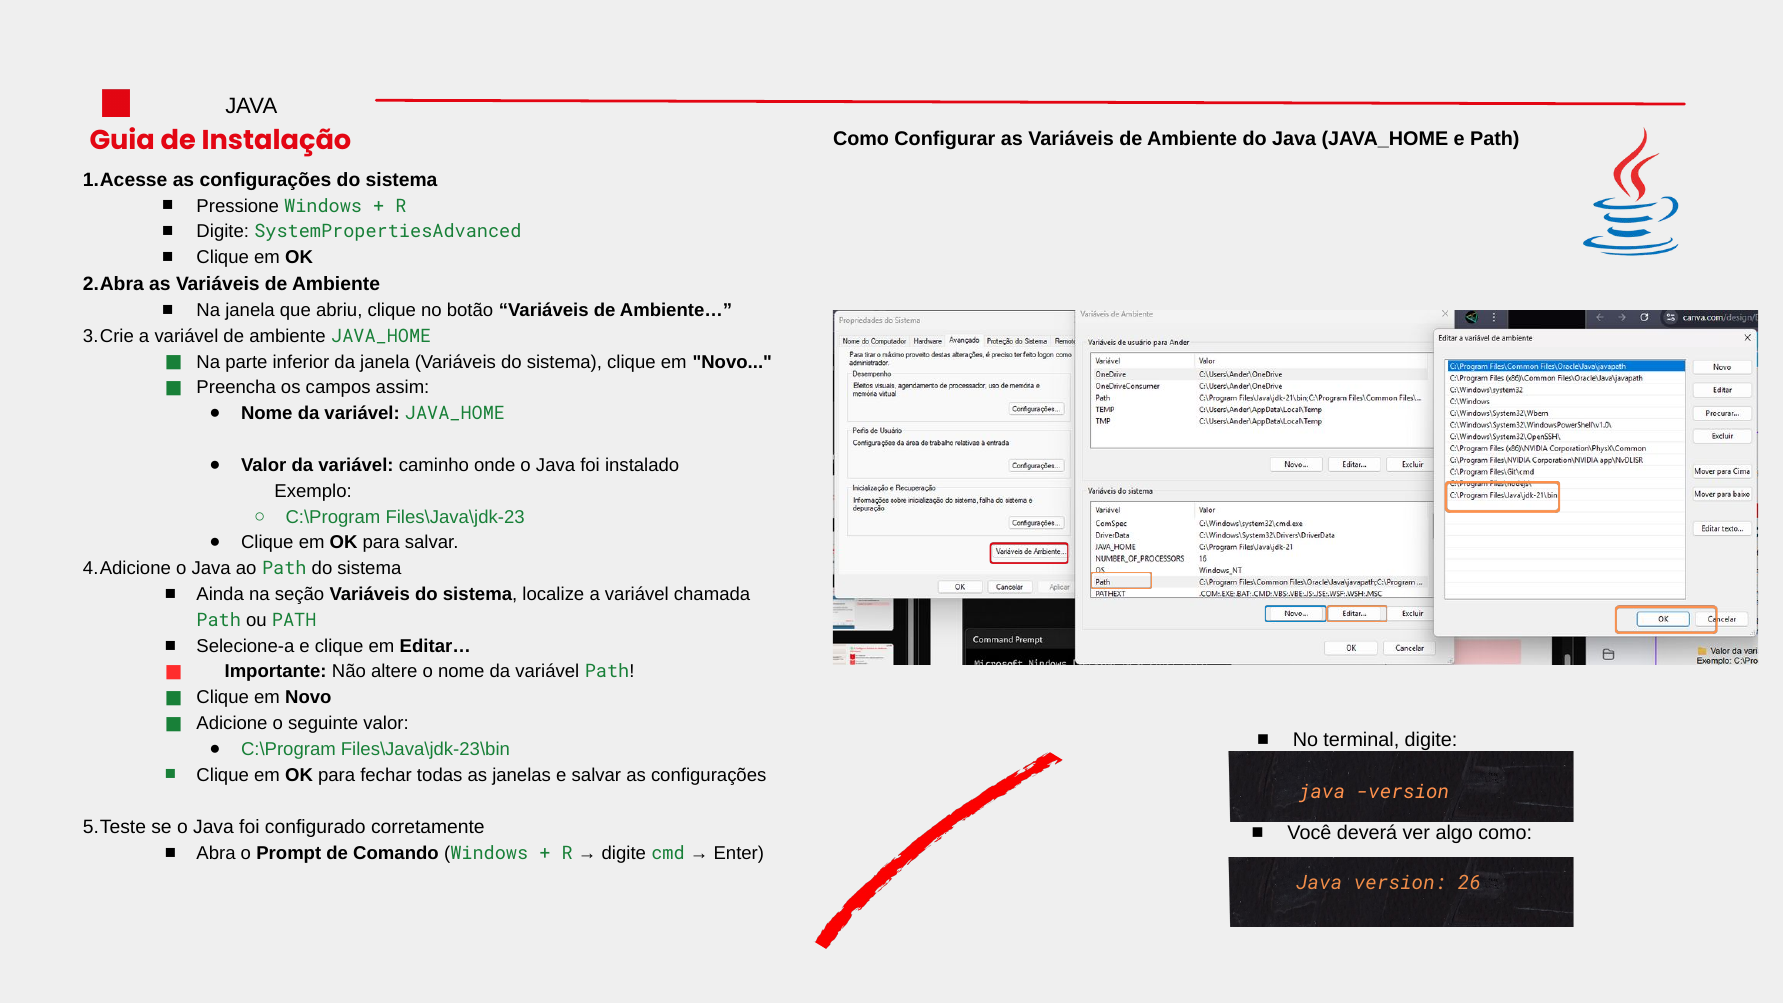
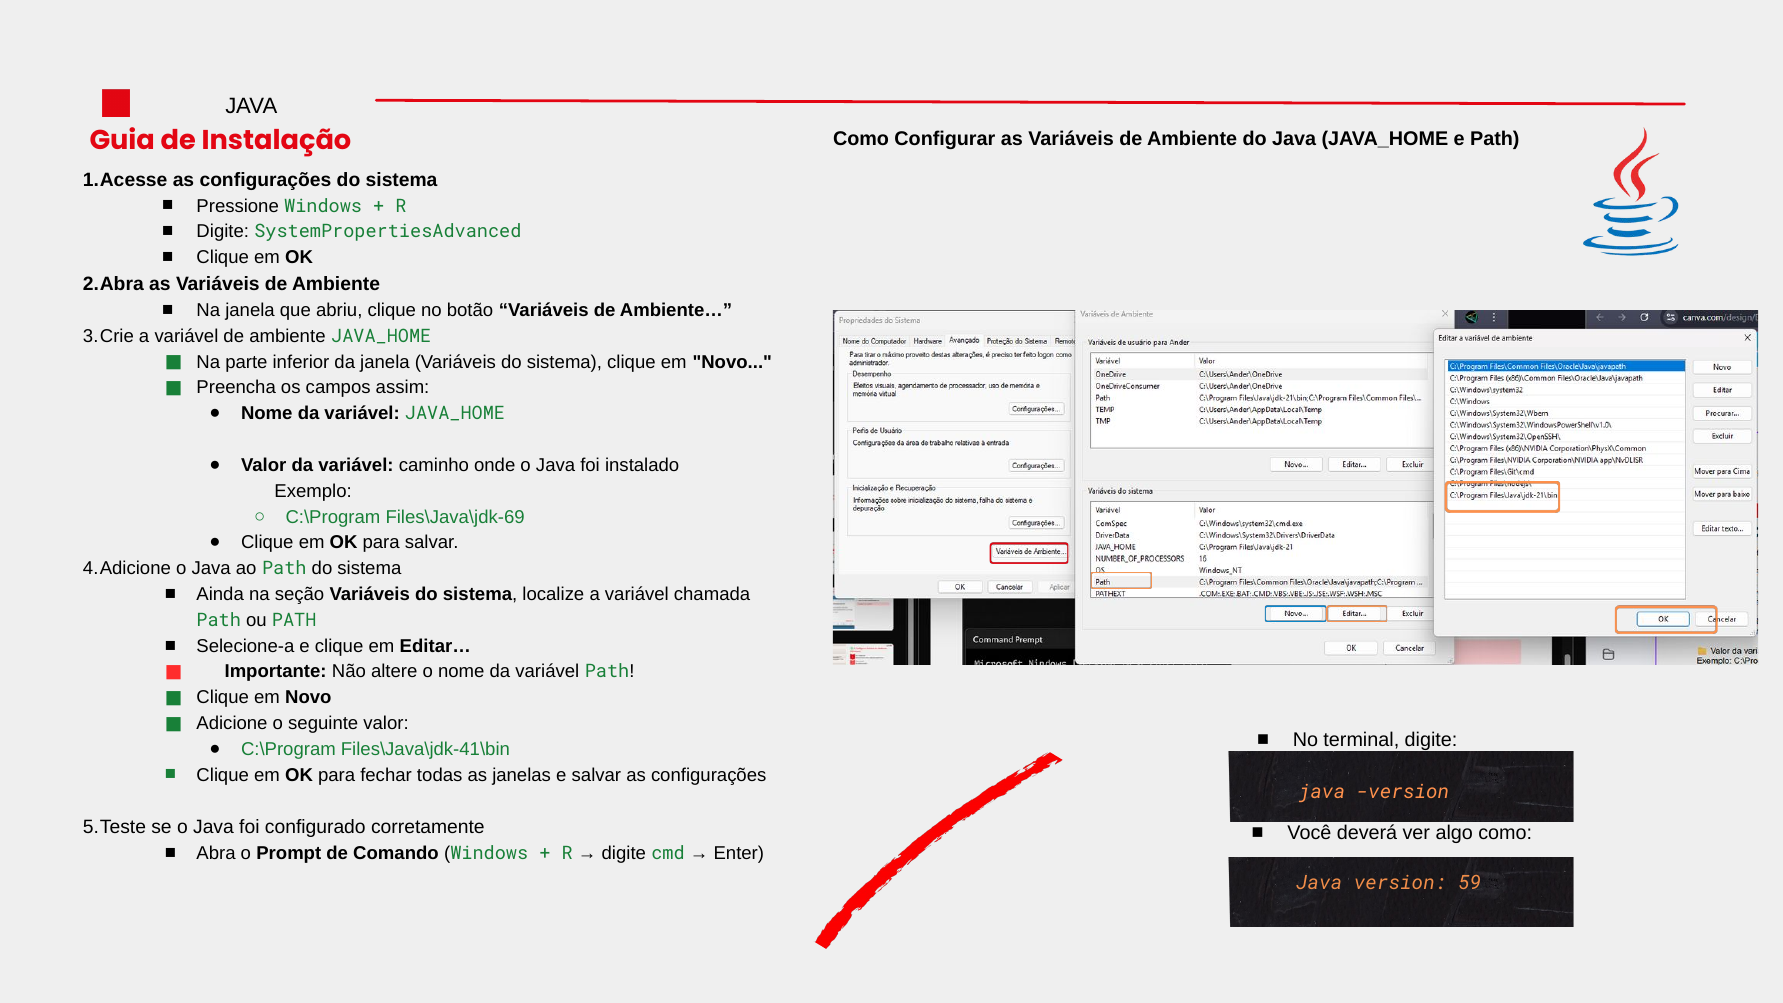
Files\Java\jdk-23: Files\Java\jdk-23 -> Files\Java\jdk-69 (455, 517)
Files\Java\jdk-23\bin: Files\Java\jdk-23\bin -> Files\Java\jdk-41\bin (425, 749)
26: 26 -> 59 (1470, 883)
